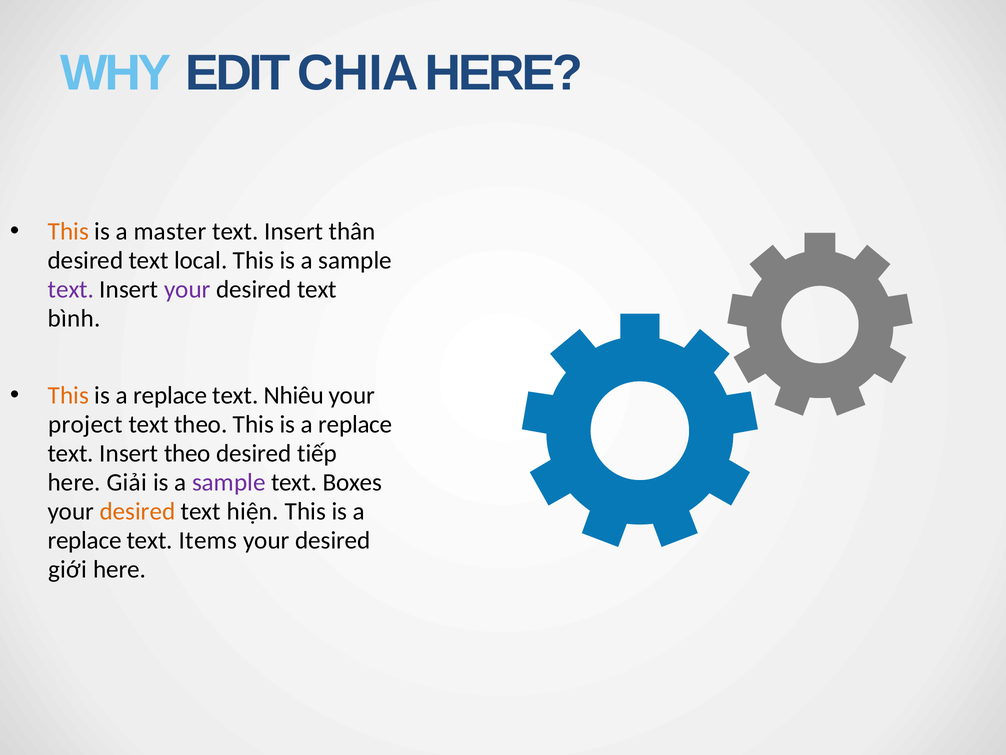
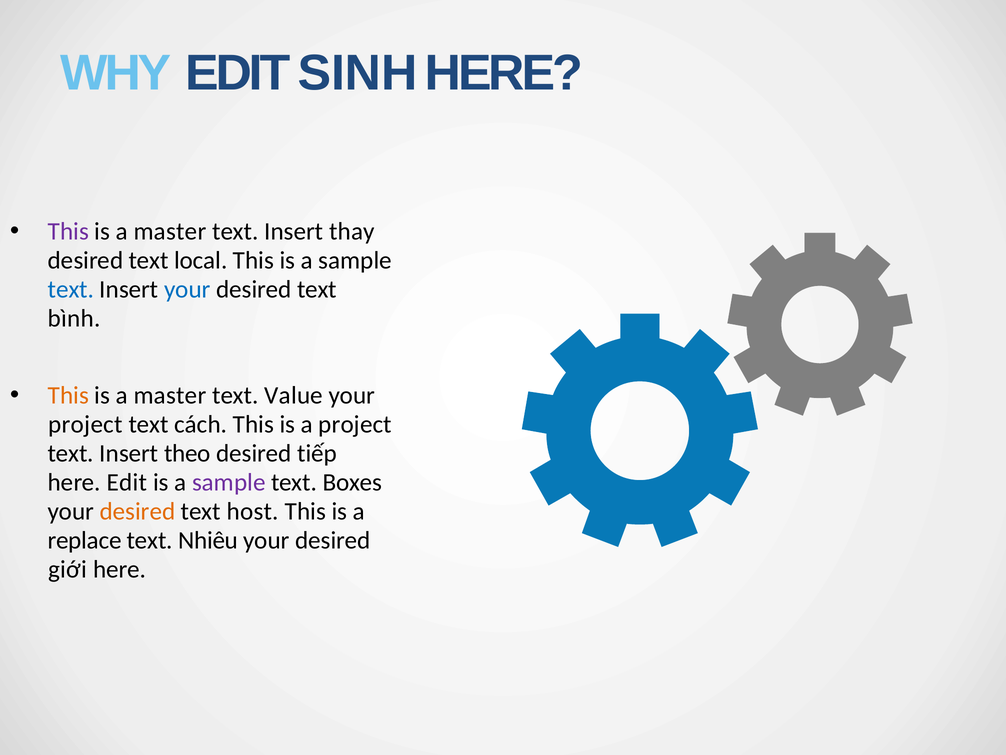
CHIA: CHIA -> SINH (358, 73)
This colour: orange -> purple (68, 231)
thân: thân -> thay (352, 231)
text colour: purple -> blue (71, 289)
your colour: purple -> blue (187, 289)
replace: replace -> master (170, 395)
Nhiêu: Nhiêu -> Value (294, 395)
text theo: theo -> cách (201, 424)
replace: replace -> project (355, 424)
here Giải: Giải -> Edit (127, 482)
hiện: hiện -> host (253, 511)
Items: Items -> Nhiêu (208, 540)
